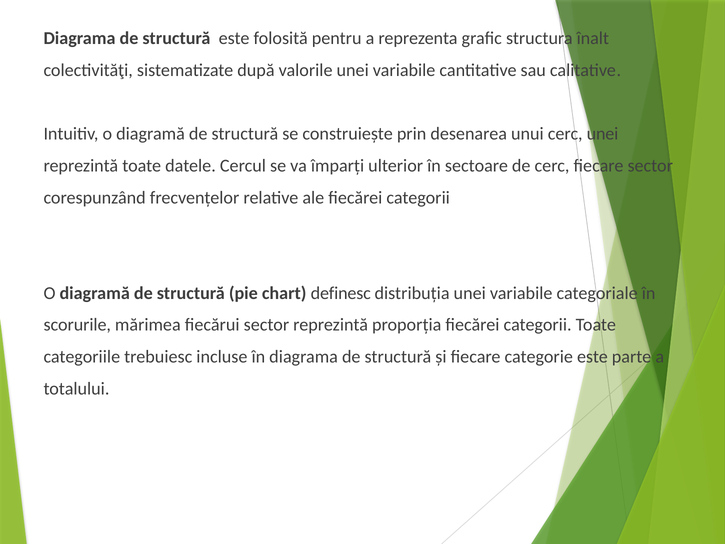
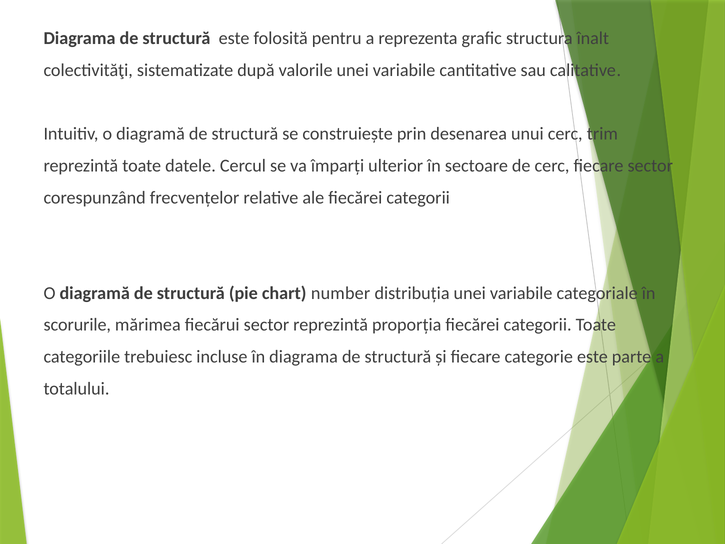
cerc unei: unei -> trim (602, 134)
definesc: definesc -> number (341, 293)
